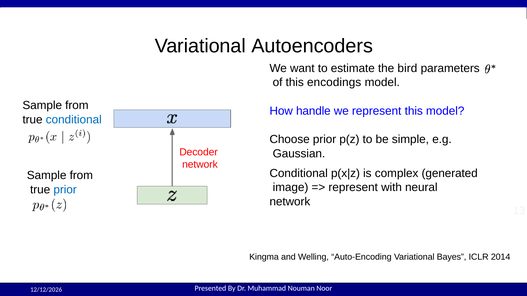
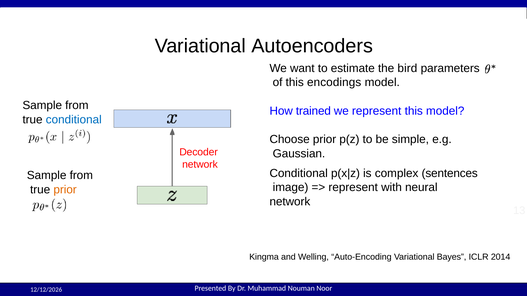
handle: handle -> trained (313, 111)
generated: generated -> sentences (450, 174)
prior colour: blue -> orange (65, 190)
